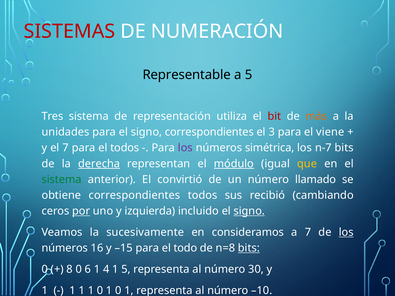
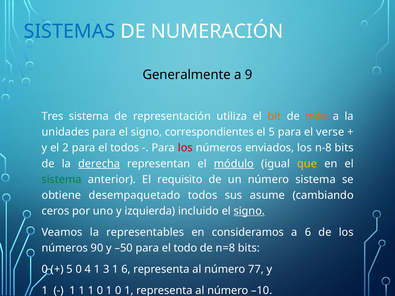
SISTEMAS colour: red -> blue (70, 32)
Representable: Representable -> Generalmente (187, 75)
a 5: 5 -> 9 (249, 75)
bit colour: red -> orange (274, 116)
el 3: 3 -> 5 (272, 132)
viene: viene -> verse (330, 132)
el 7: 7 -> 2 (66, 148)
los colour: purple -> red (185, 148)
simétrica: simétrica -> enviados (270, 148)
n-7: n-7 -> n-8 (323, 148)
convirtió: convirtió -> requisito (180, 180)
número llamado: llamado -> sistema (316, 180)
obtiene correspondientes: correspondientes -> desempaquetado (134, 195)
recibió: recibió -> asume (267, 195)
por underline: present -> none (81, 211)
sucesivamente: sucesivamente -> representables (145, 232)
a 7: 7 -> 6 (308, 232)
los underline: present -> none (346, 232)
16: 16 -> 90 (97, 248)
–15: –15 -> –50 (124, 248)
bits underline: present -> none (249, 248)
8: 8 -> 5 (70, 270)
6: 6 -> 4 (88, 270)
4: 4 -> 3 (106, 270)
1 5: 5 -> 6 (126, 270)
30: 30 -> 77 (256, 270)
